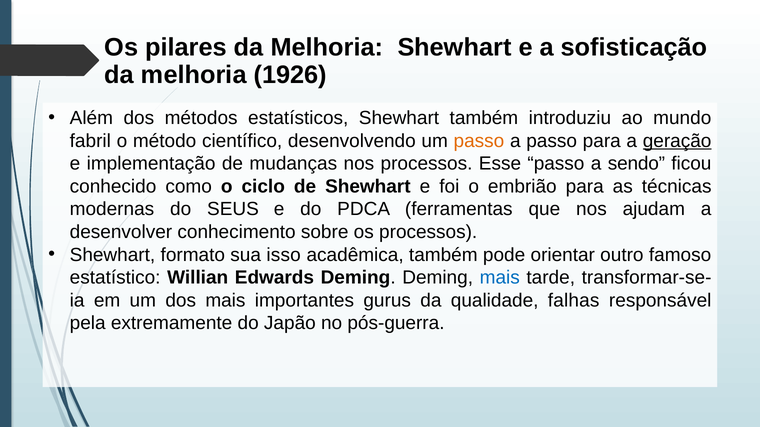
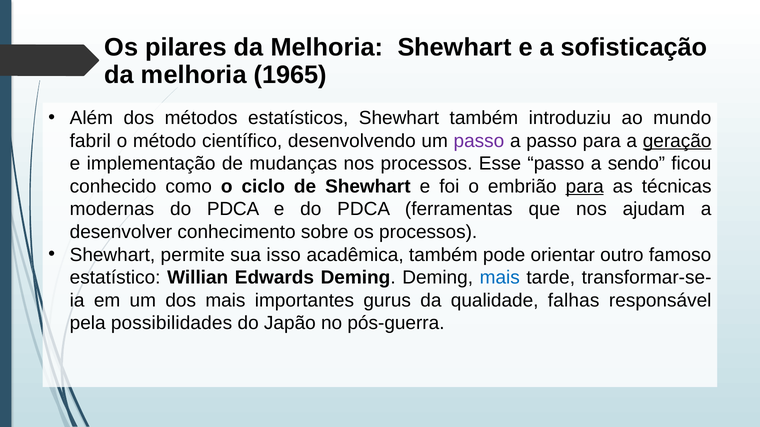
1926: 1926 -> 1965 (290, 75)
passo colour: orange -> purple (479, 141)
para underline: none -> present (585, 187)
modernas do SEUS: SEUS -> PDCA (233, 209)
formato: formato -> permite (193, 255)
extremamente: extremamente -> possibilidades (172, 323)
